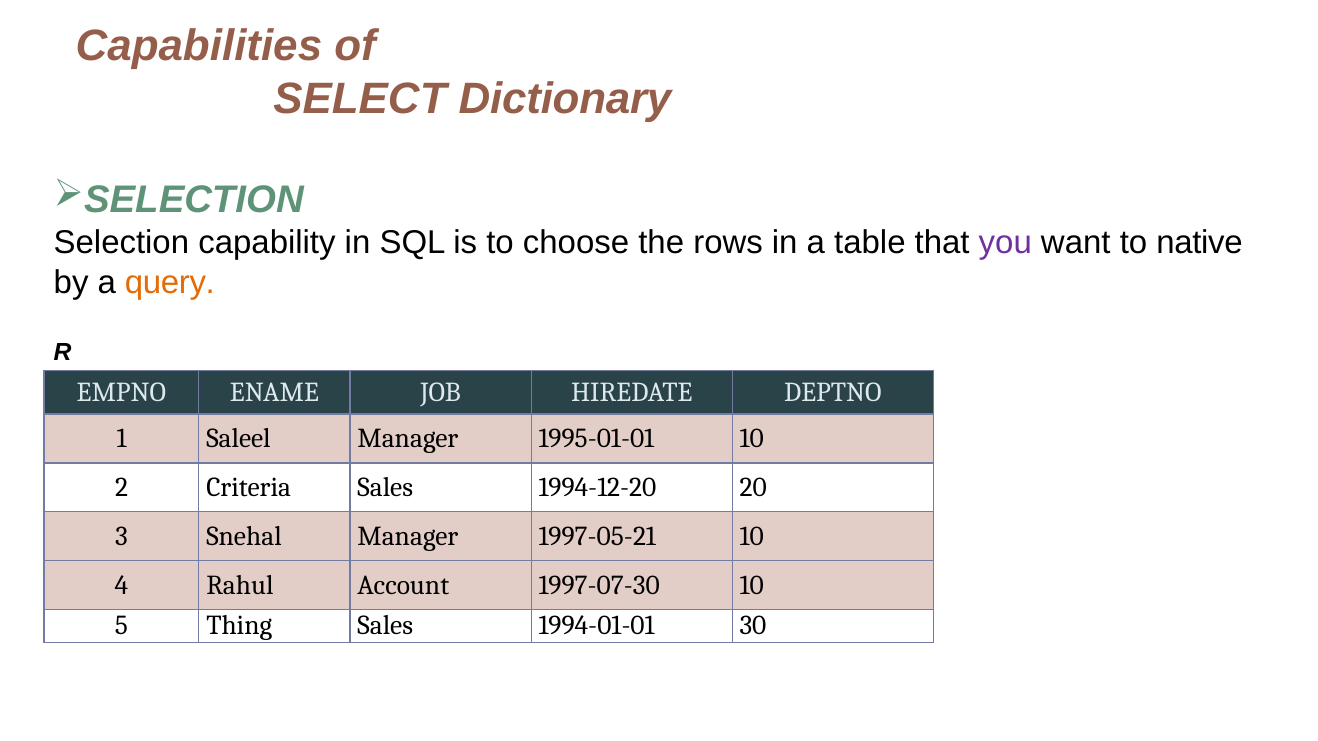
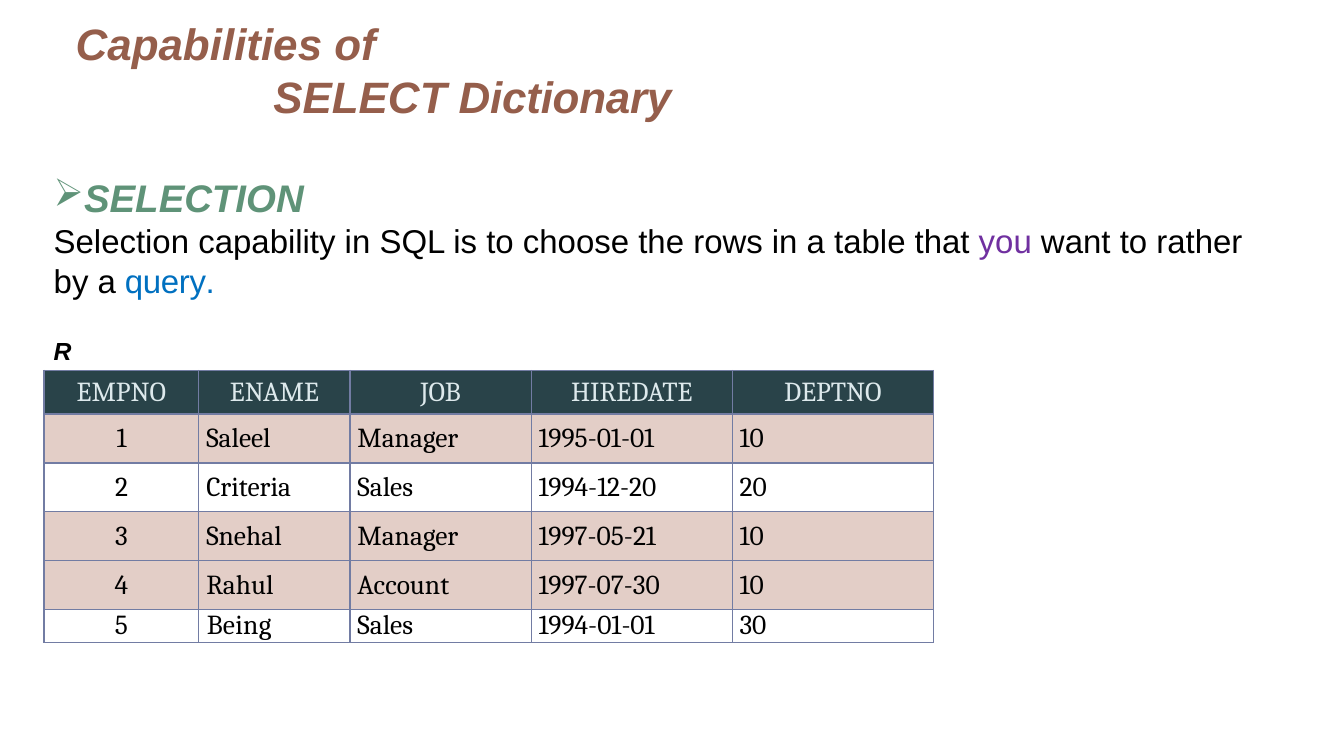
native: native -> rather (1199, 243)
query colour: orange -> blue (170, 282)
Thing: Thing -> Being (239, 626)
